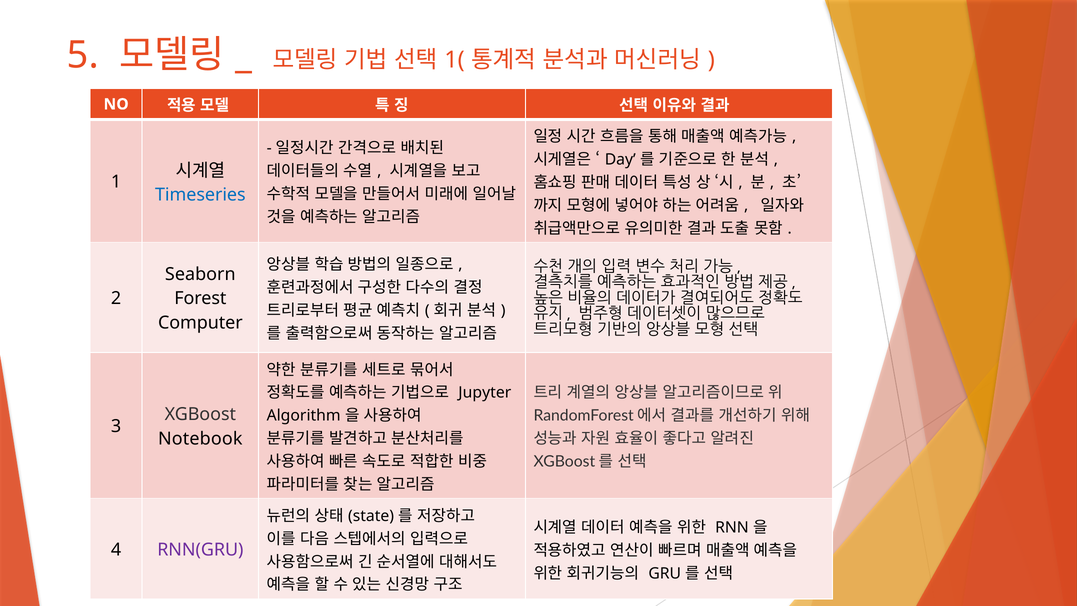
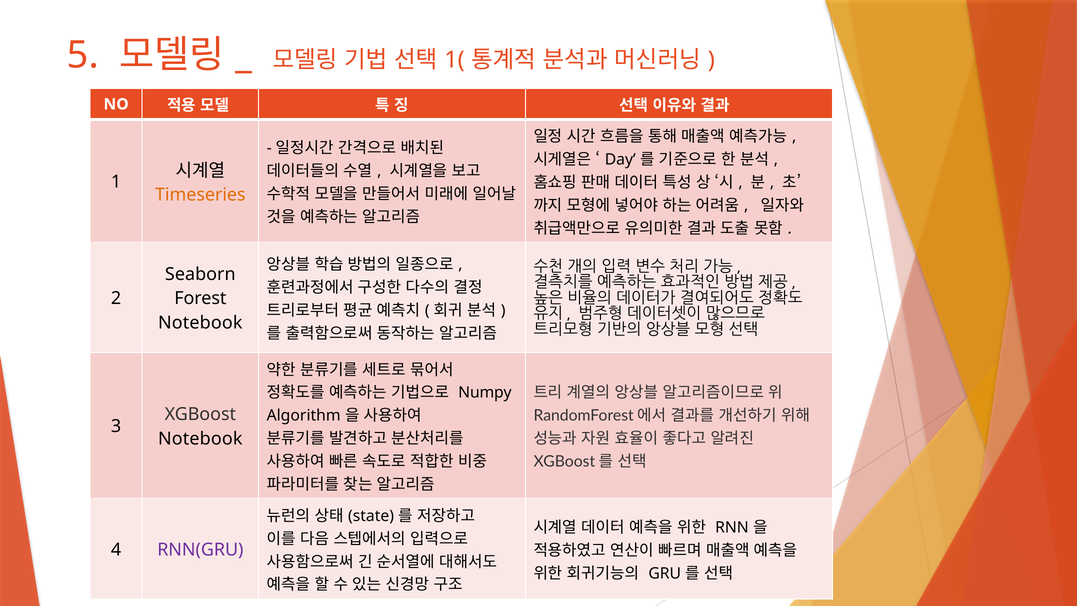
Timeseries colour: blue -> orange (200, 195)
Computer: Computer -> Notebook (200, 323)
Jupyter: Jupyter -> Numpy (485, 393)
